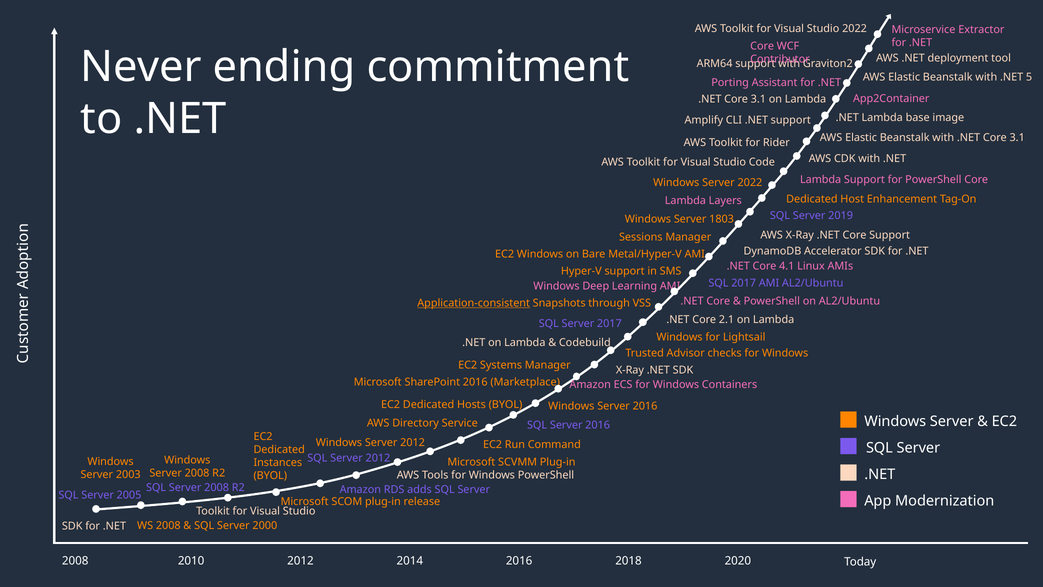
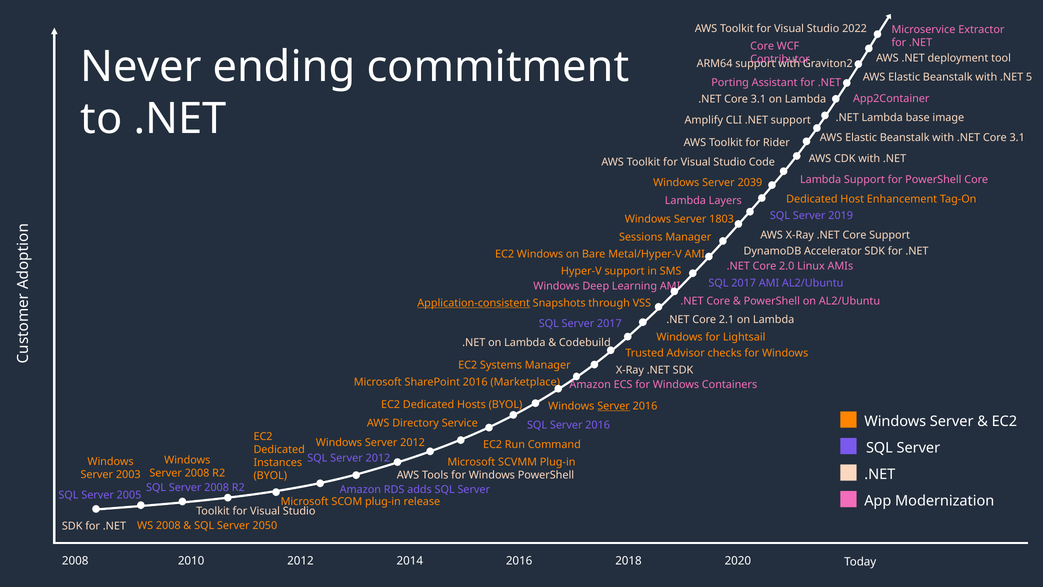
Server 2022: 2022 -> 2039 (750, 183)
4.1: 4.1 -> 2.0 (787, 266)
Server underline: none -> present (614, 406)
2000: 2000 -> 2050 (265, 525)
